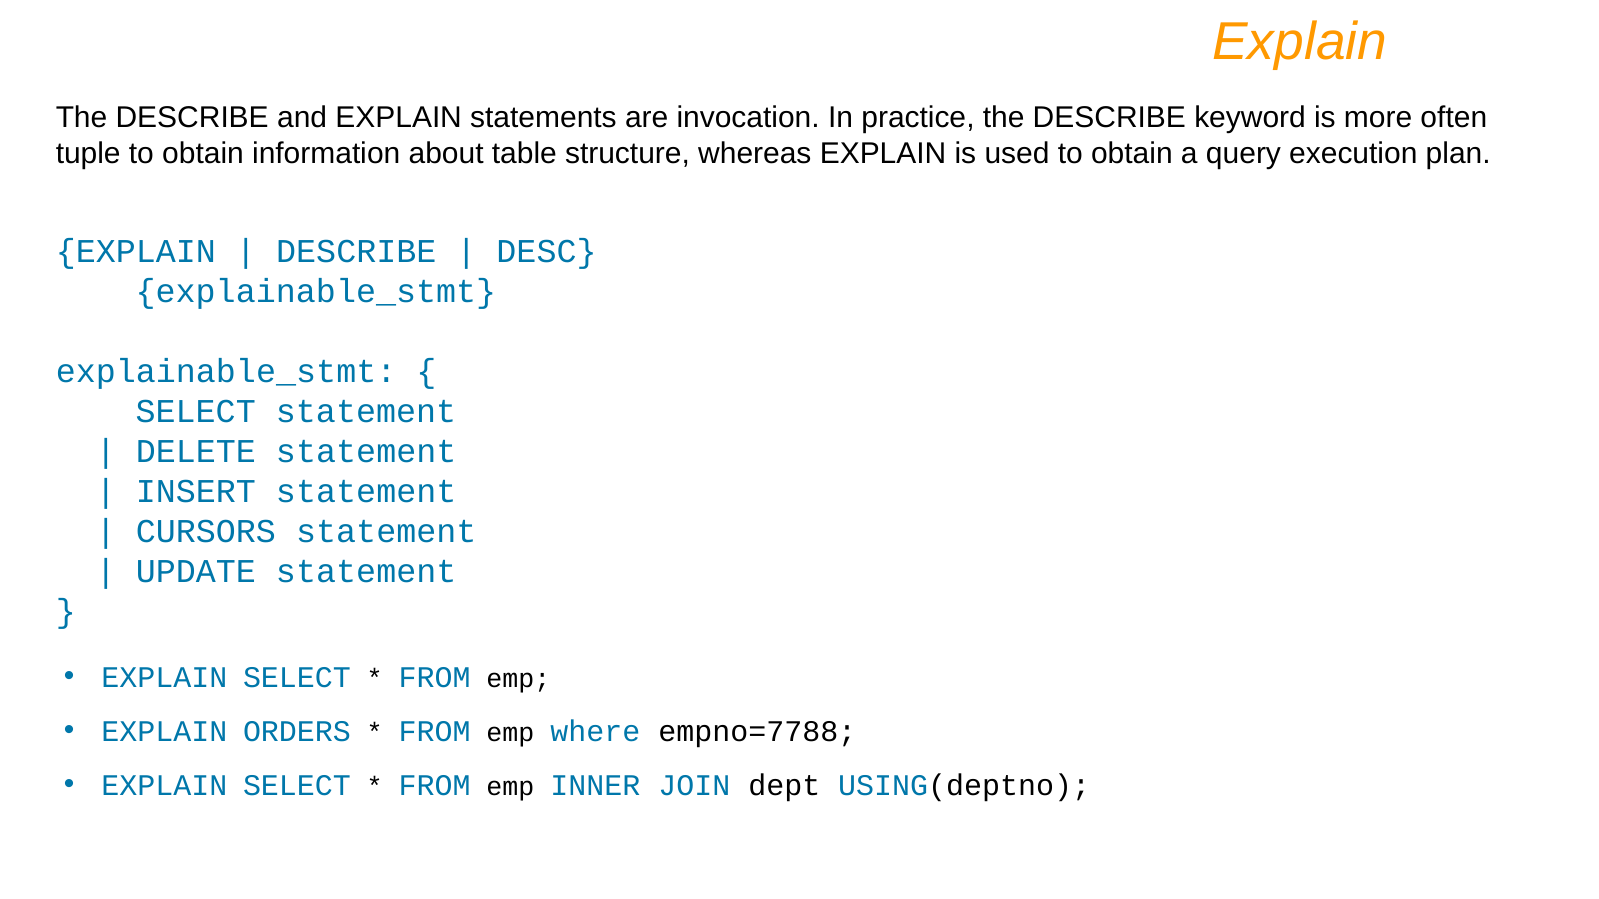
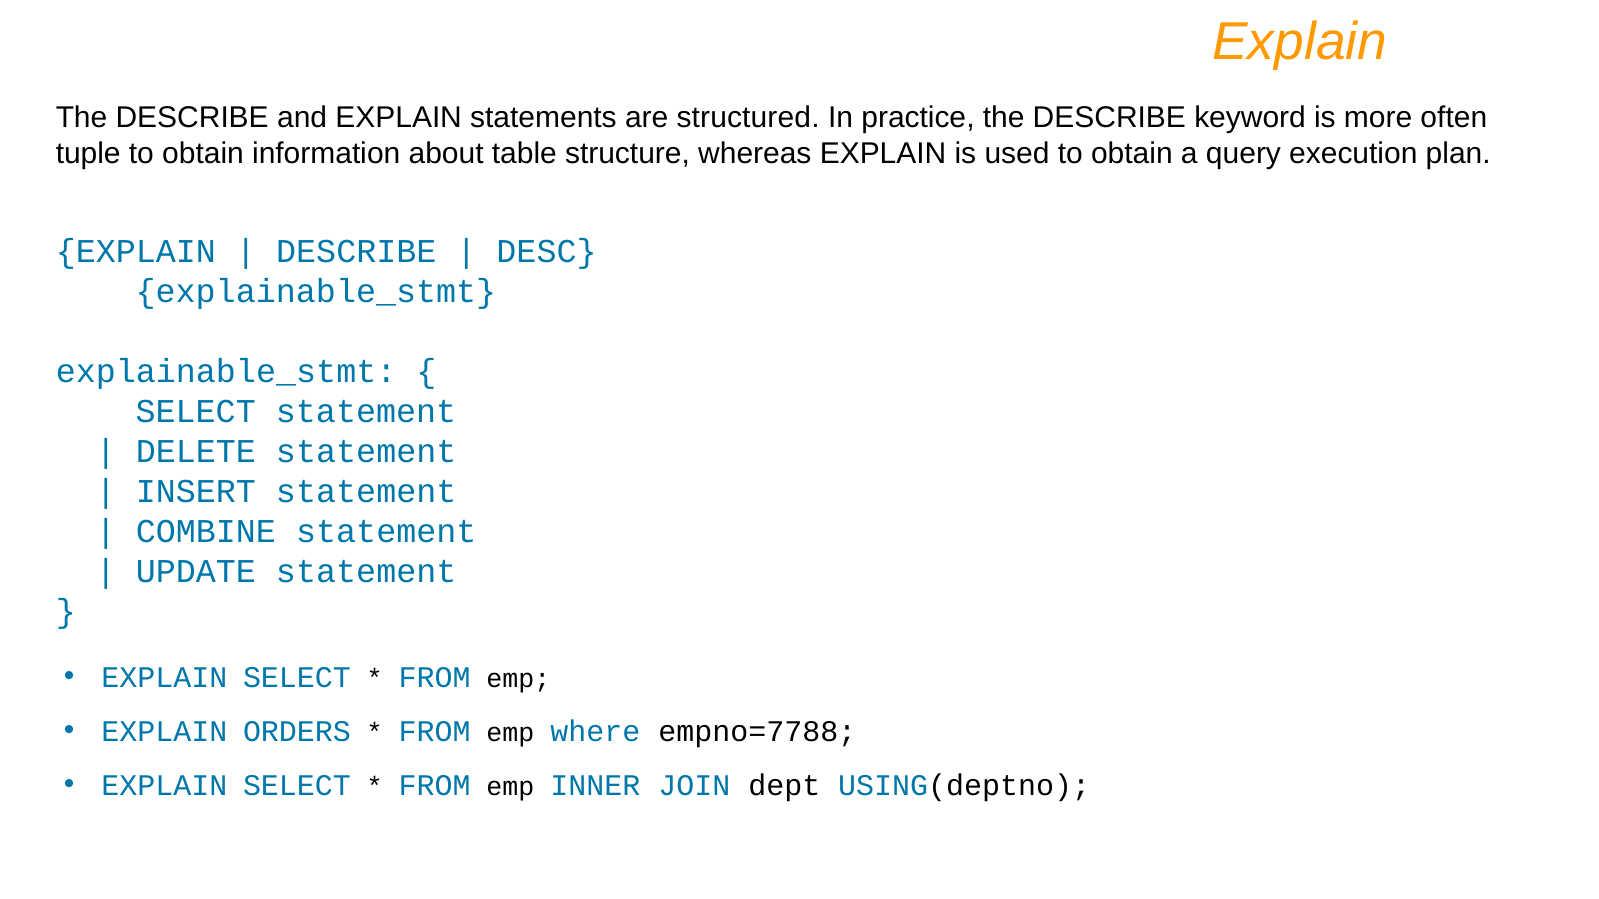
invocation: invocation -> structured (748, 118)
CURSORS: CURSORS -> COMBINE (206, 532)
